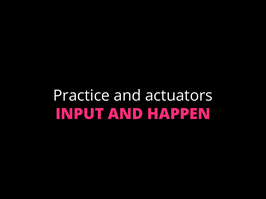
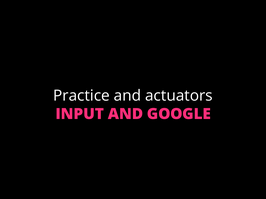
HAPPEN: HAPPEN -> GOOGLE (179, 114)
